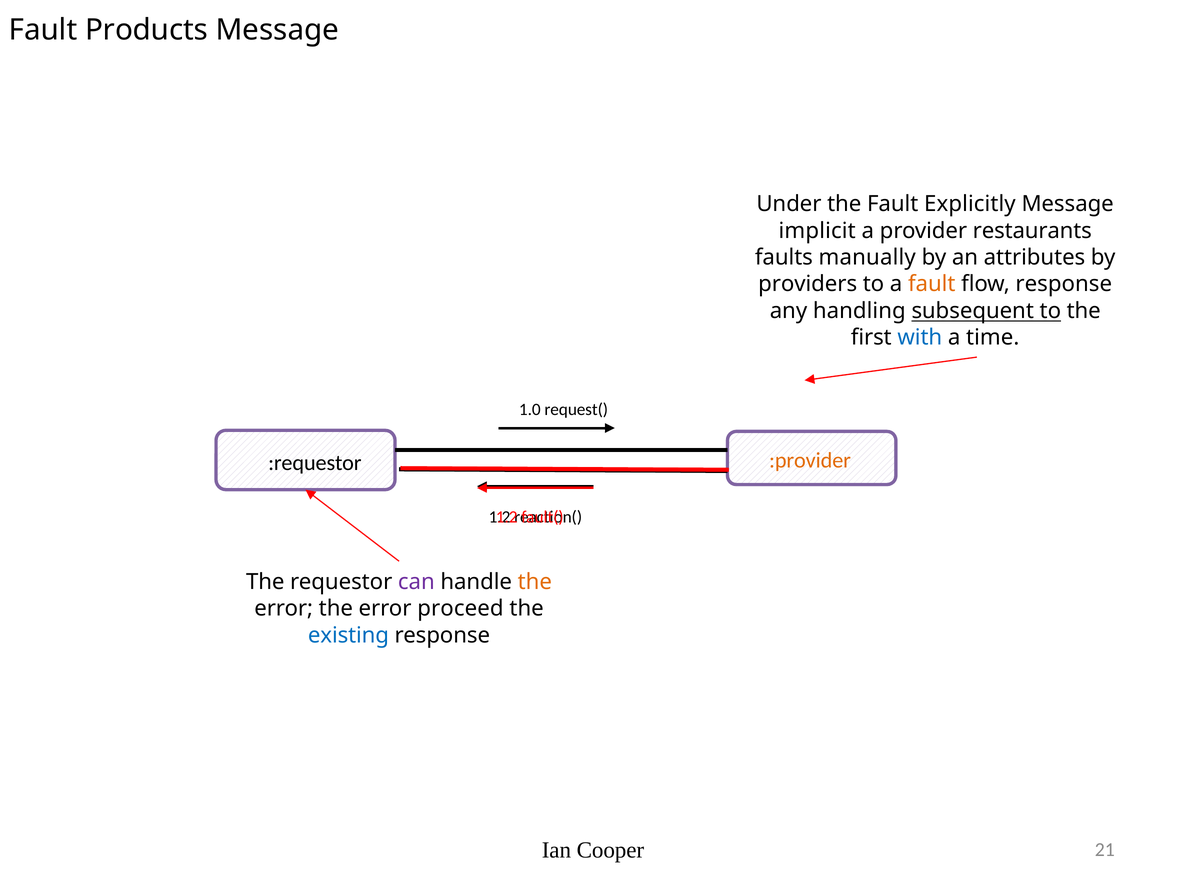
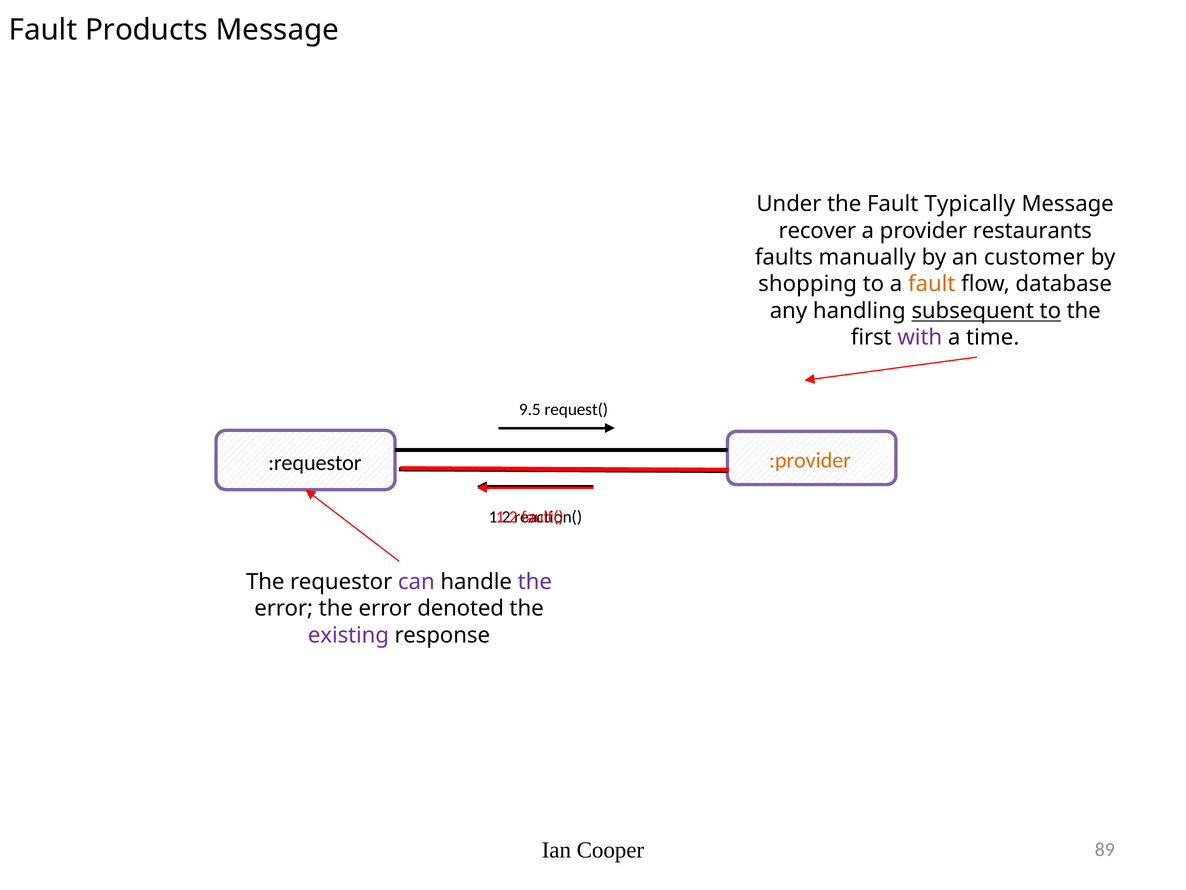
Explicitly: Explicitly -> Typically (970, 204)
implicit: implicit -> recover (817, 231)
attributes: attributes -> customer (1034, 257)
providers: providers -> shopping (808, 284)
flow response: response -> database (1064, 284)
with colour: blue -> purple (920, 337)
1.0: 1.0 -> 9.5 (530, 409)
the colour: orange -> purple (535, 582)
proceed: proceed -> denoted (461, 608)
existing colour: blue -> purple (348, 635)
21: 21 -> 89 (1105, 849)
